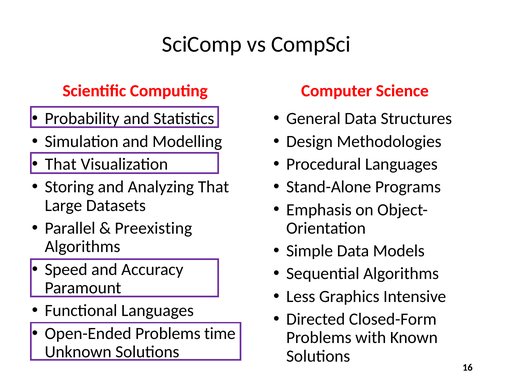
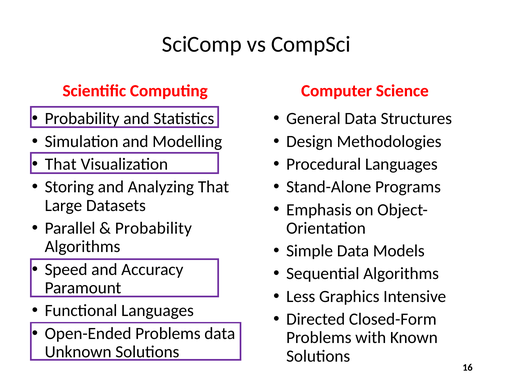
Preexisting: Preexisting -> Probability (153, 228)
Problems time: time -> data (220, 333)
